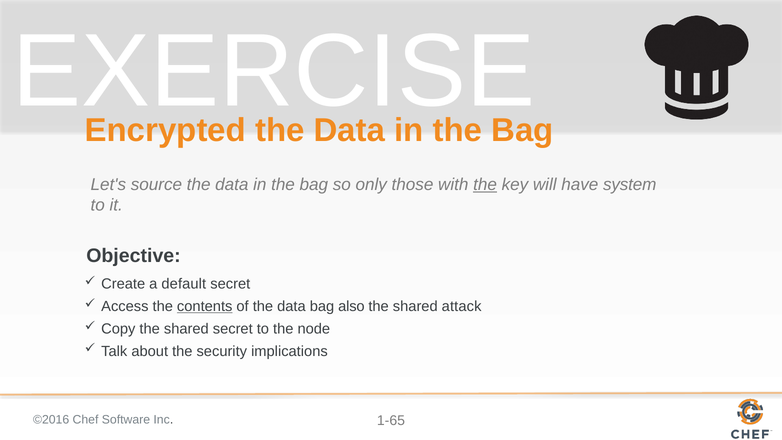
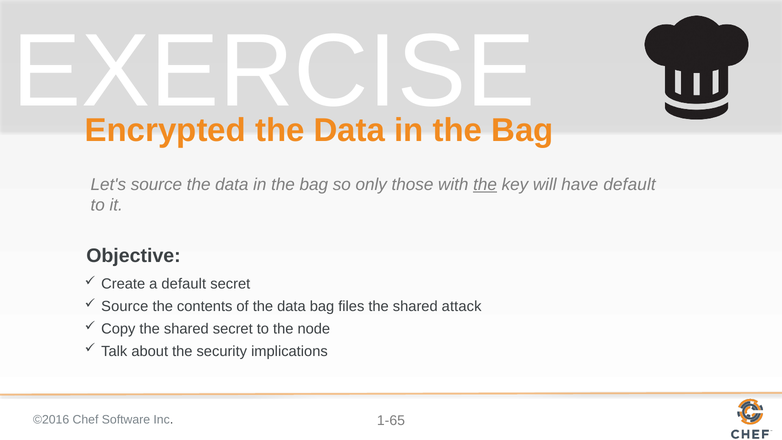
have system: system -> default (630, 185)
Access: Access -> Source (125, 306)
contents underline: present -> none (205, 306)
also: also -> files (351, 306)
